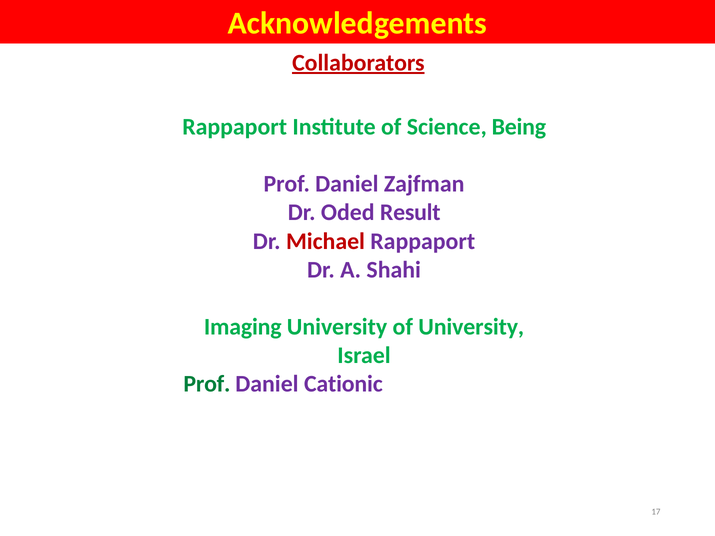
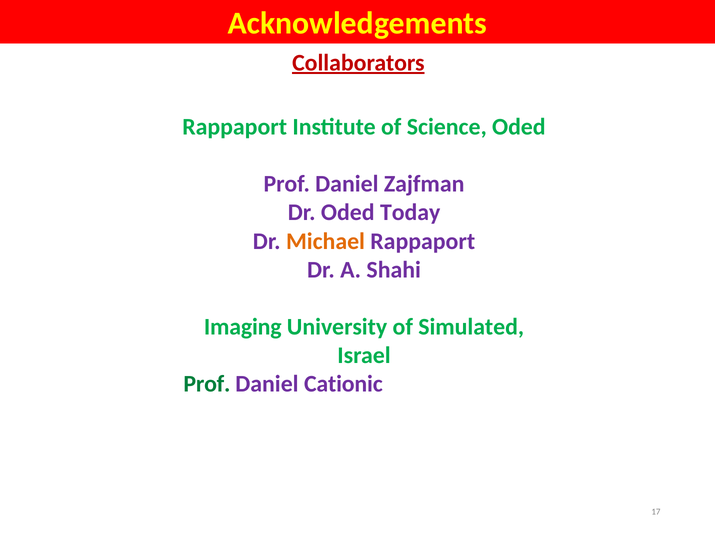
Science Being: Being -> Oded (519, 127)
Result: Result -> Today (410, 213)
Michael colour: red -> orange (325, 241)
of University: University -> Simulated (471, 327)
